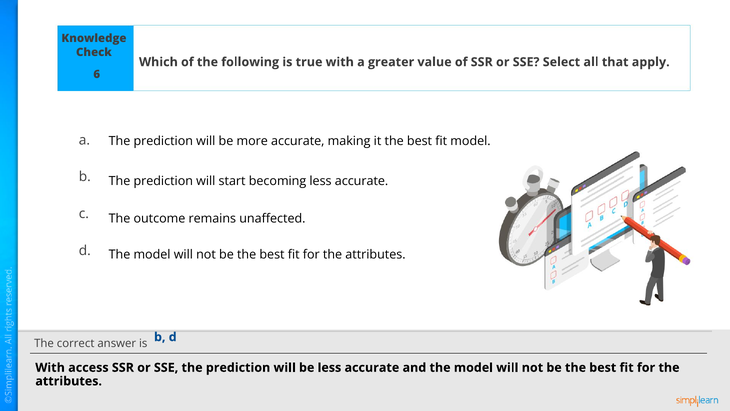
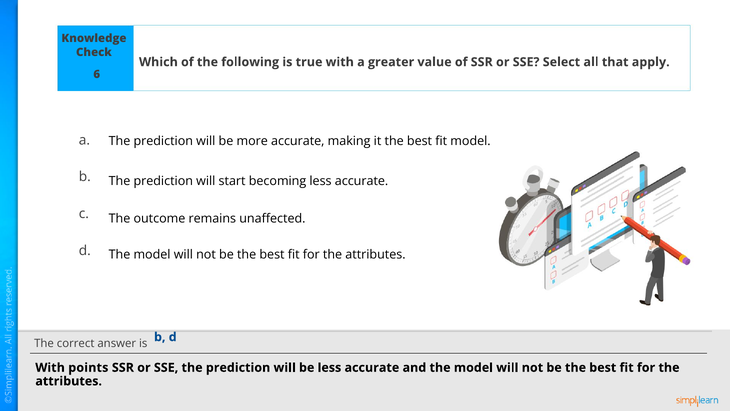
access: access -> points (88, 367)
